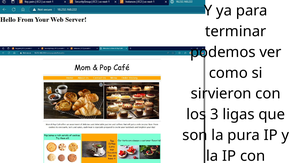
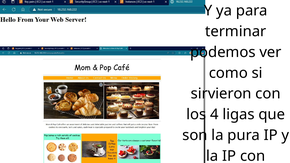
3: 3 -> 4 (214, 115)
